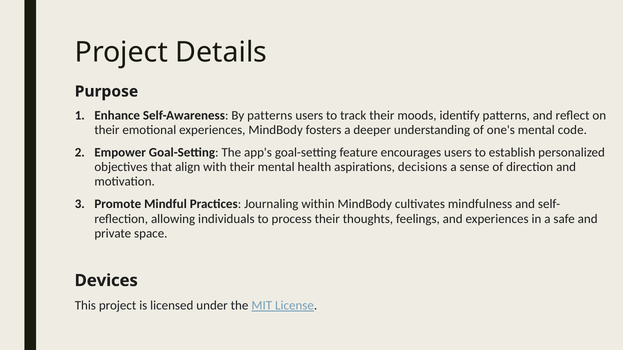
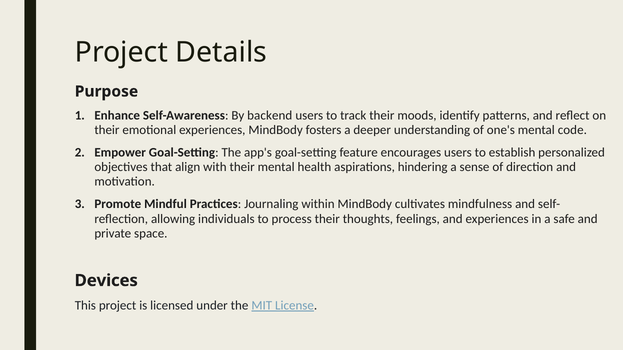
By patterns: patterns -> backend (270, 115)
decisions: decisions -> hindering (423, 167)
